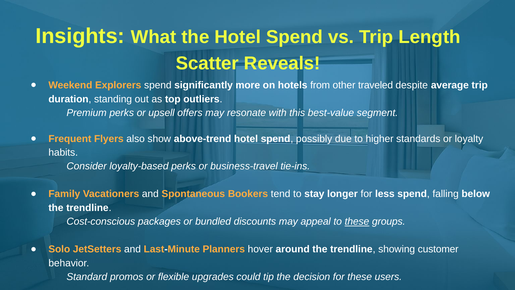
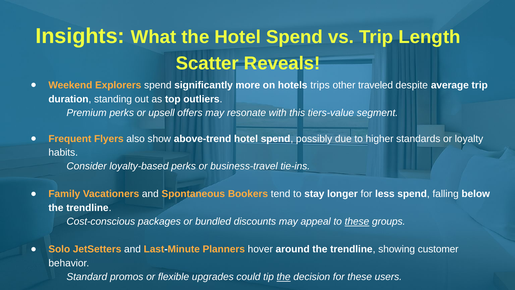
from: from -> trips (320, 85)
best-value: best-value -> tiers-value (331, 113)
the underline: none -> present (284, 277)
